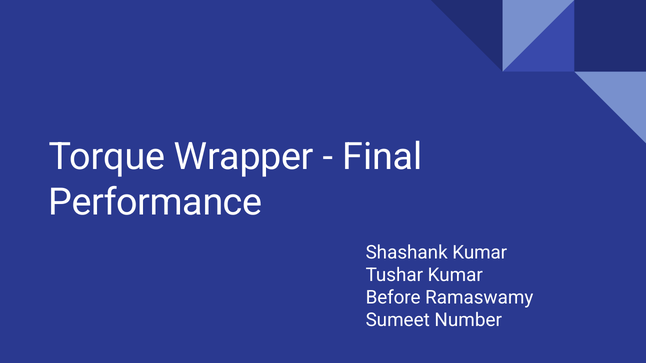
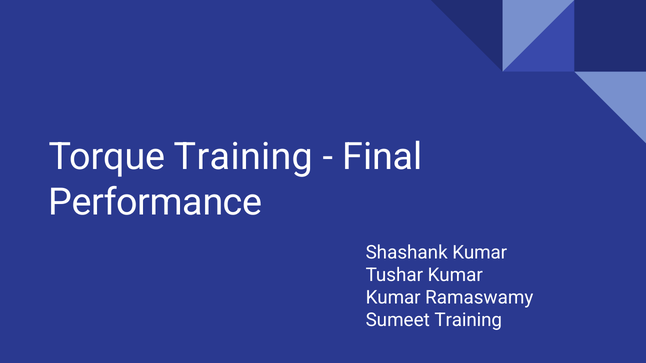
Torque Wrapper: Wrapper -> Training (243, 157)
Before: Before -> Kumar (393, 298)
Sumeet Number: Number -> Training (468, 320)
